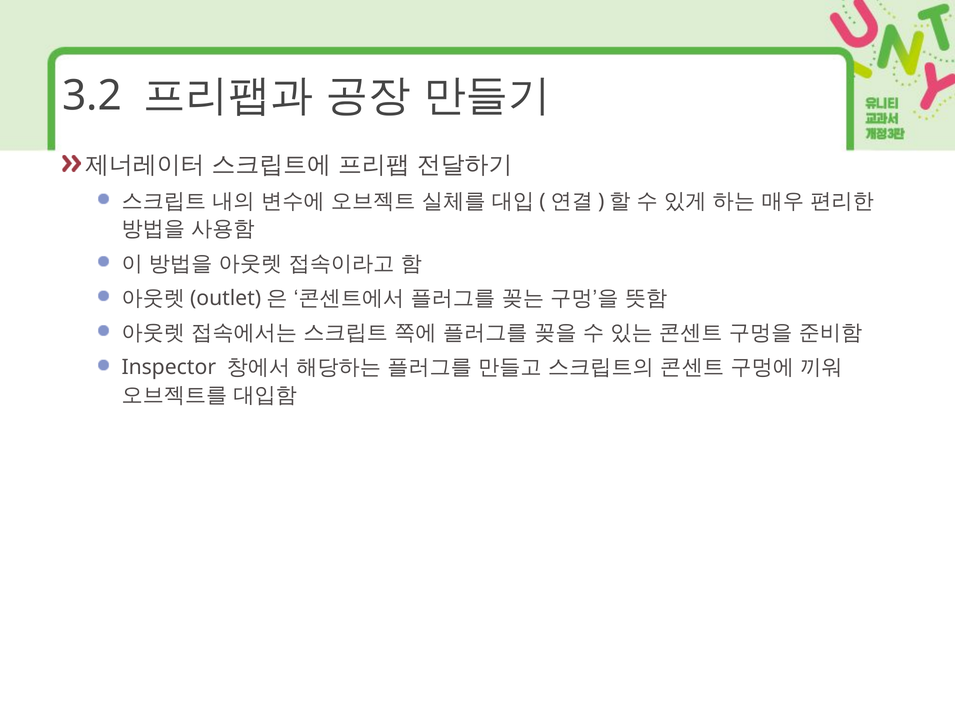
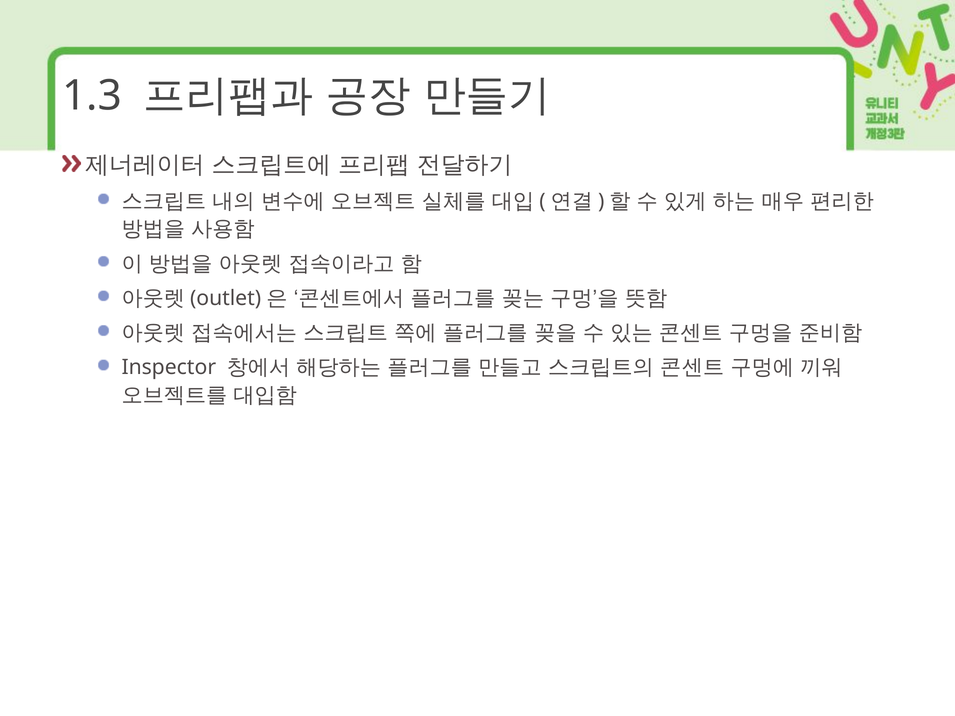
3.2: 3.2 -> 1.3 (92, 96)
